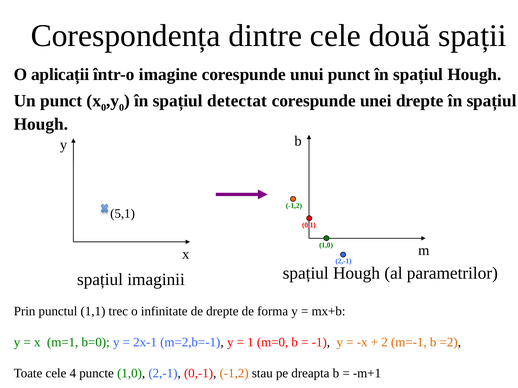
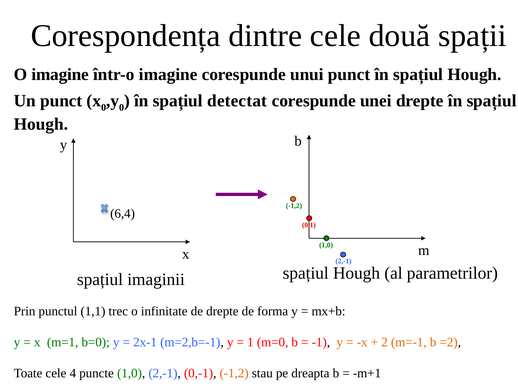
O aplicații: aplicații -> imagine (60, 75)
5,1: 5,1 -> 6,4 (123, 214)
